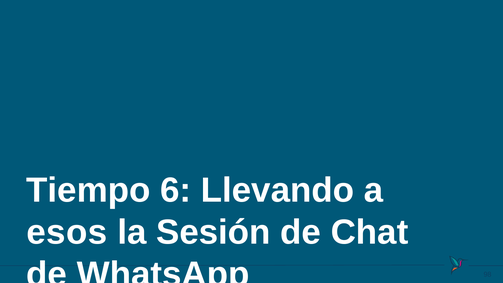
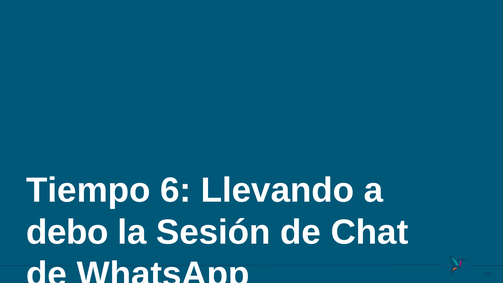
esos: esos -> debo (67, 232)
